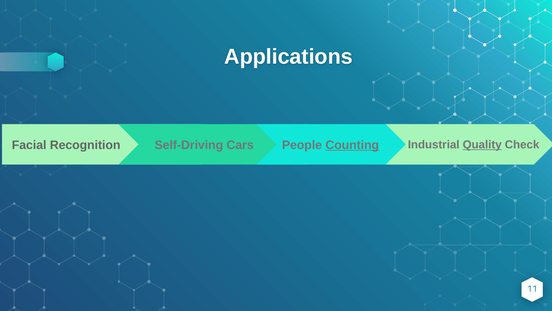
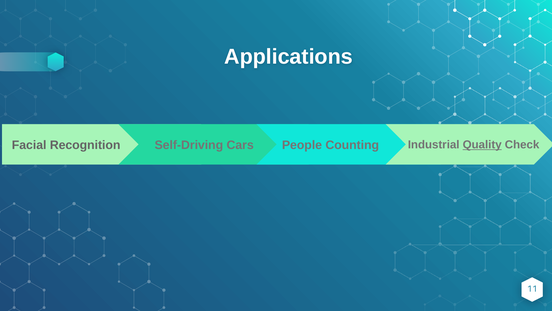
Counting underline: present -> none (352, 145)
